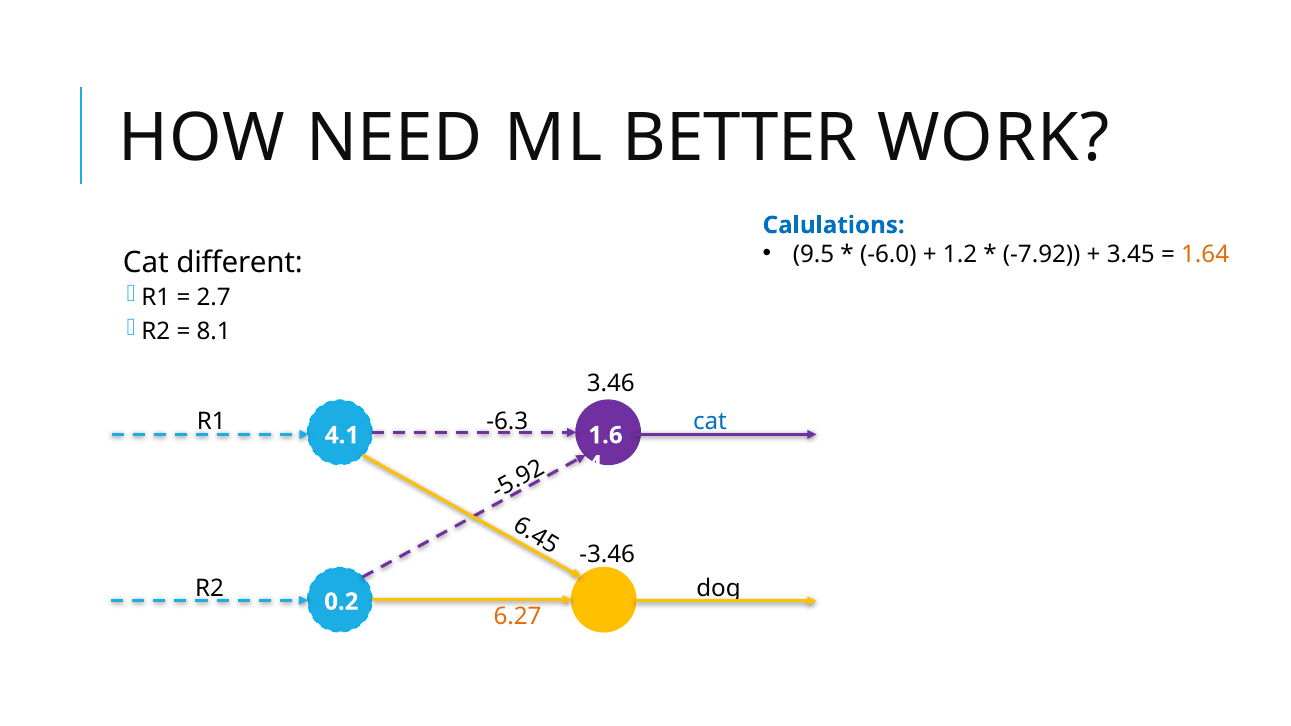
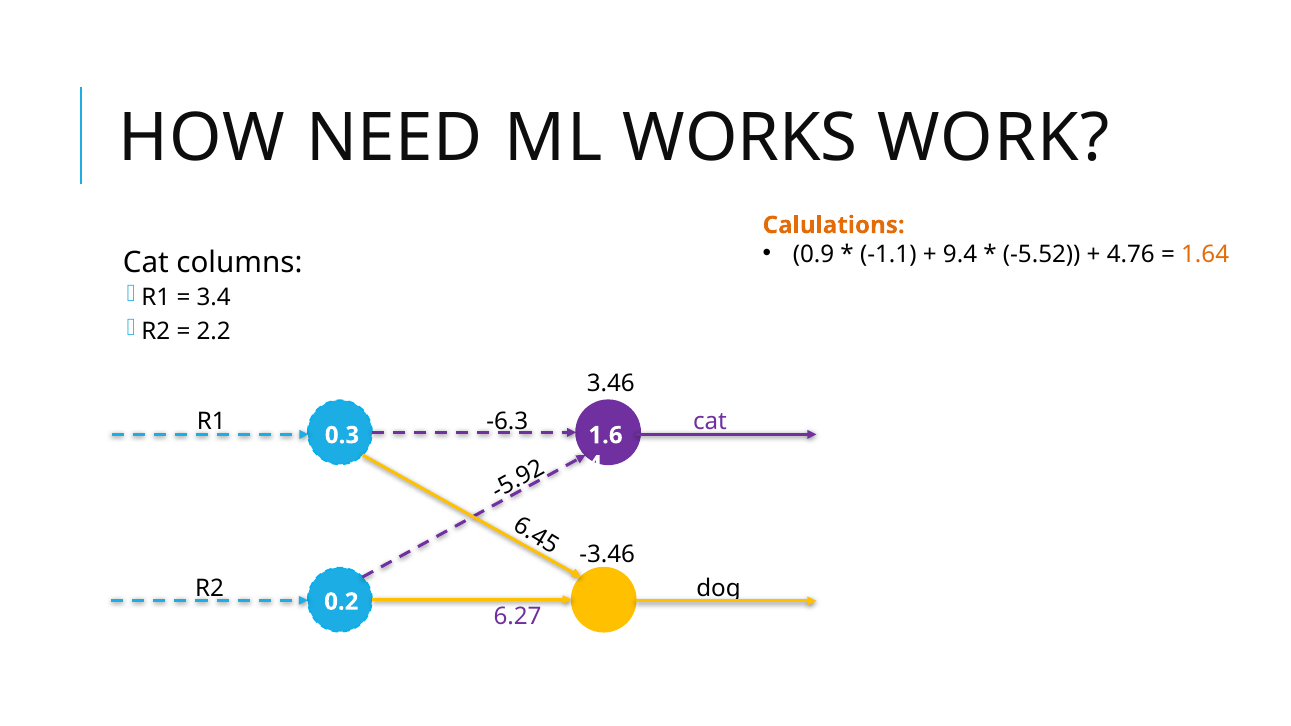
BETTER: BETTER -> WORKS (740, 139)
Calulations colour: blue -> orange (834, 225)
9.5: 9.5 -> 0.9 (814, 254)
-6.0: -6.0 -> -1.1 (888, 254)
1.2: 1.2 -> 9.4 (960, 254)
-7.92: -7.92 -> -5.52 (1042, 254)
3.45: 3.45 -> 4.76 (1131, 254)
different: different -> columns (239, 263)
2.7: 2.7 -> 3.4 (214, 297)
8.1: 8.1 -> 2.2 (214, 331)
cat colour: blue -> purple (710, 421)
4.1: 4.1 -> 0.3 (342, 435)
6.27 colour: orange -> purple (518, 616)
